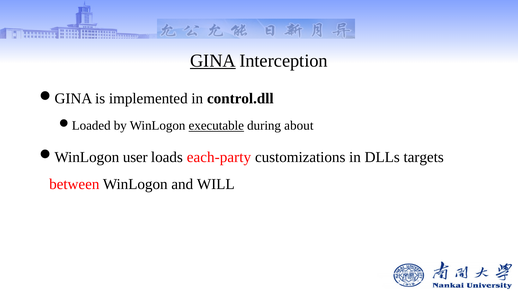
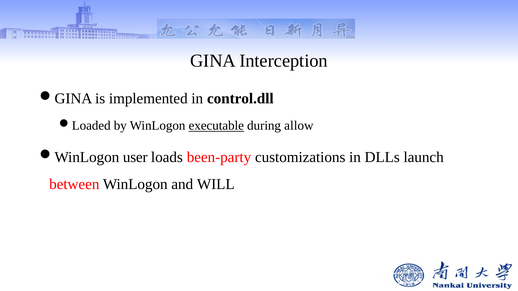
GINA underline: present -> none (213, 61)
about: about -> allow (299, 126)
each-party: each-party -> been-party (219, 157)
targets: targets -> launch (424, 157)
